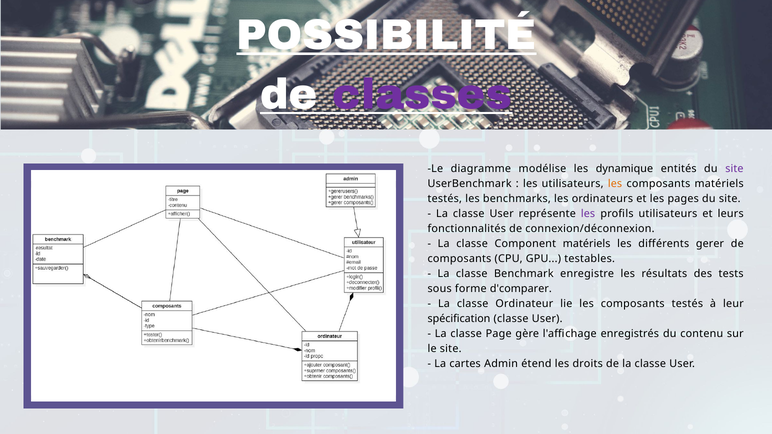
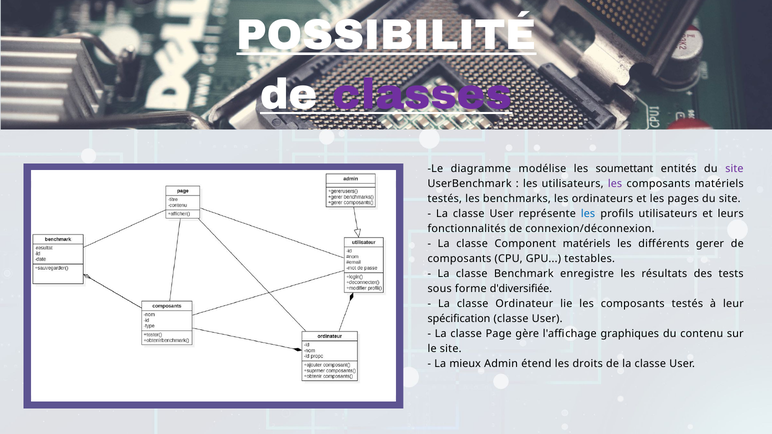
dynamique: dynamique -> soumettant (625, 169)
les colour: orange -> purple (615, 184)
les colour: purple -> blue (588, 214)
d'comparer: d'comparer -> d'diversifiée (521, 289)
enregistrés: enregistrés -> graphiques (630, 334)
cartes: cartes -> mieux (465, 364)
